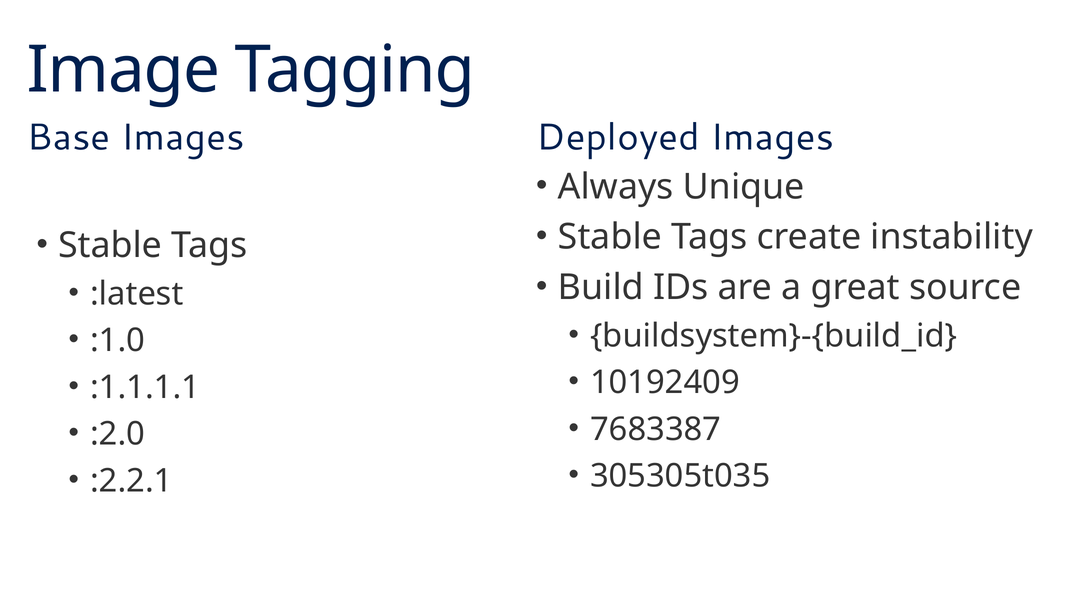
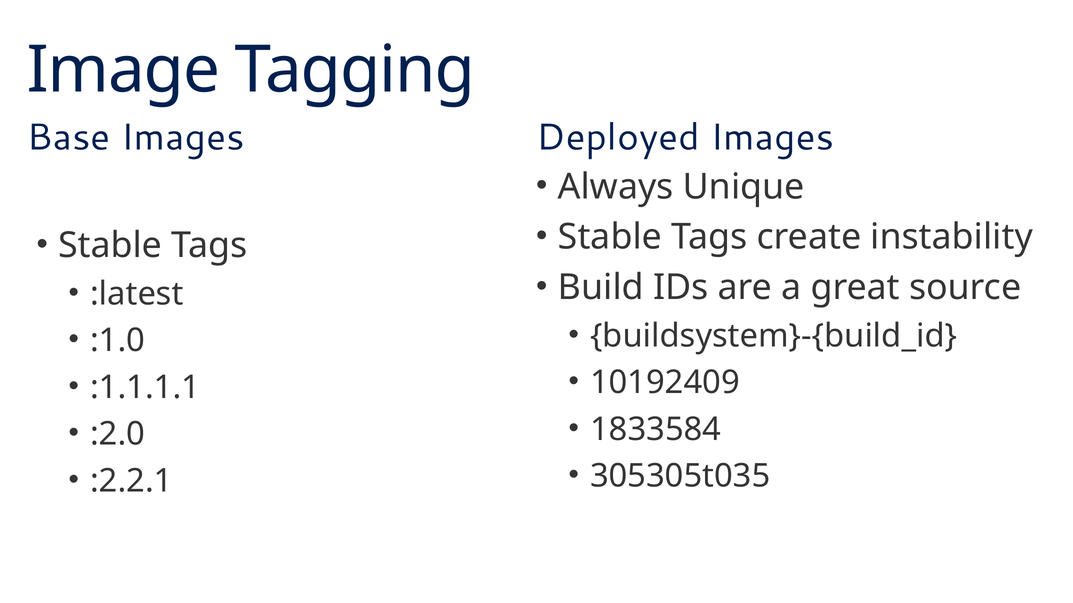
7683387: 7683387 -> 1833584 (656, 430)
